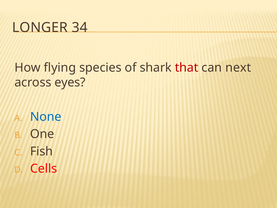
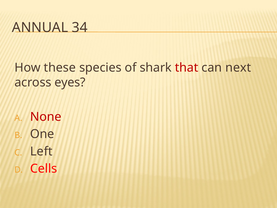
LONGER: LONGER -> ANNUAL (40, 28)
flying: flying -> these (60, 67)
None colour: blue -> red (46, 117)
Fish: Fish -> Left (41, 151)
